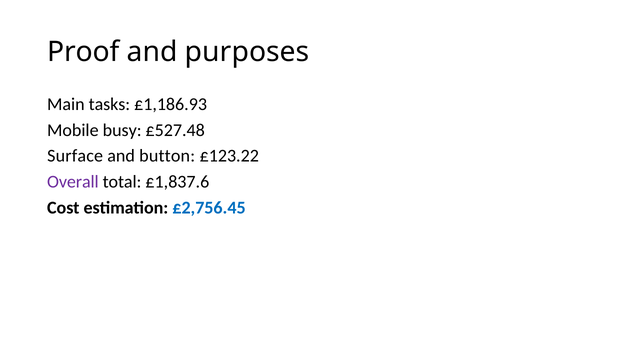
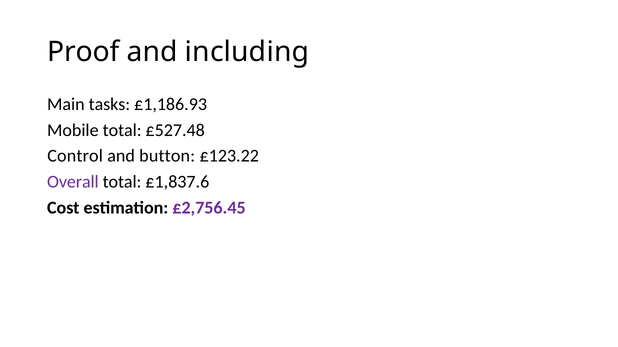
purposes: purposes -> including (247, 52)
Mobile busy: busy -> total (122, 130)
Surface: Surface -> Control (75, 156)
£2,756.45 colour: blue -> purple (209, 208)
